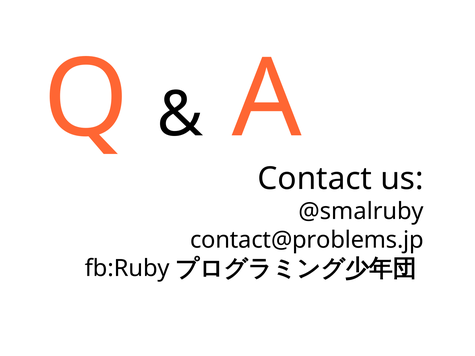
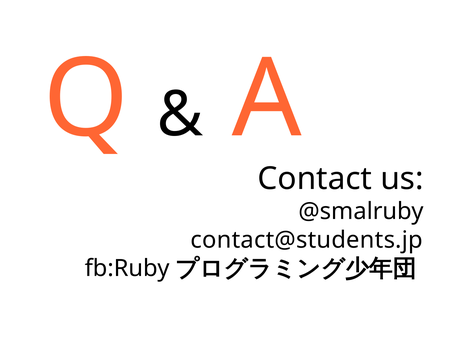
contact@problems.jp: contact@problems.jp -> contact@students.jp (307, 240)
